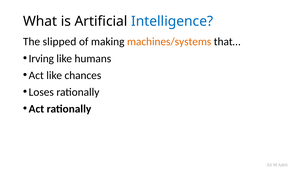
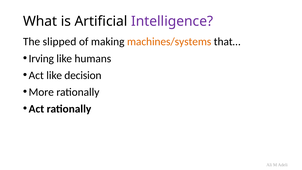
Intelligence colour: blue -> purple (172, 21)
chances: chances -> decision (83, 75)
Loses: Loses -> More (41, 92)
